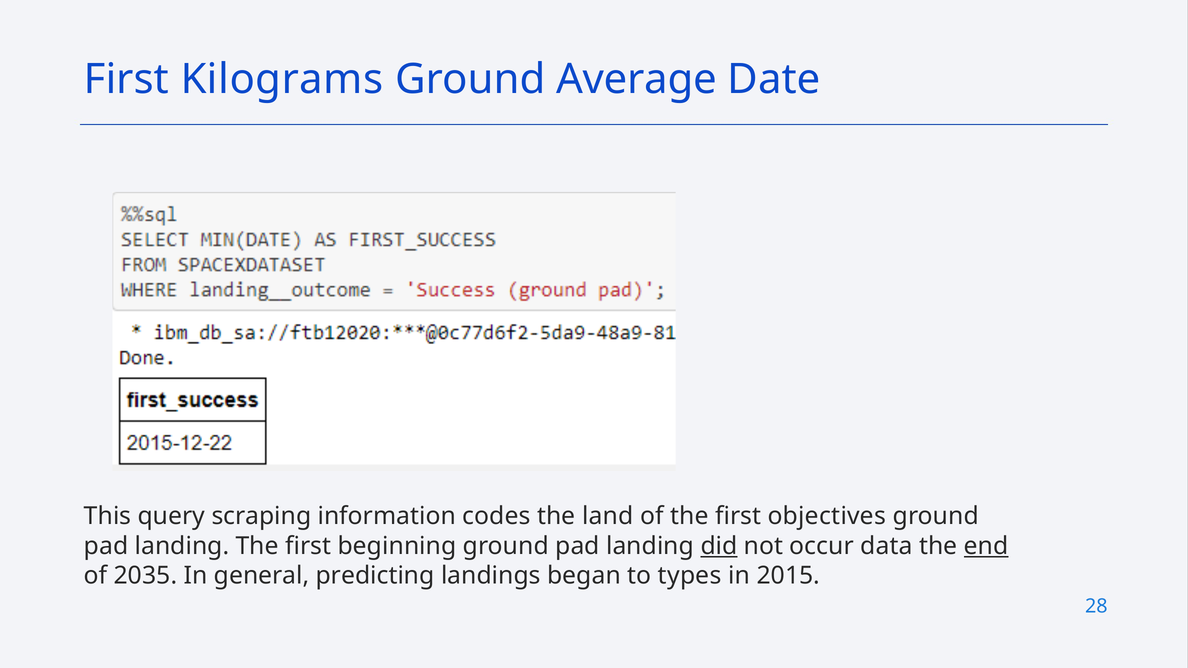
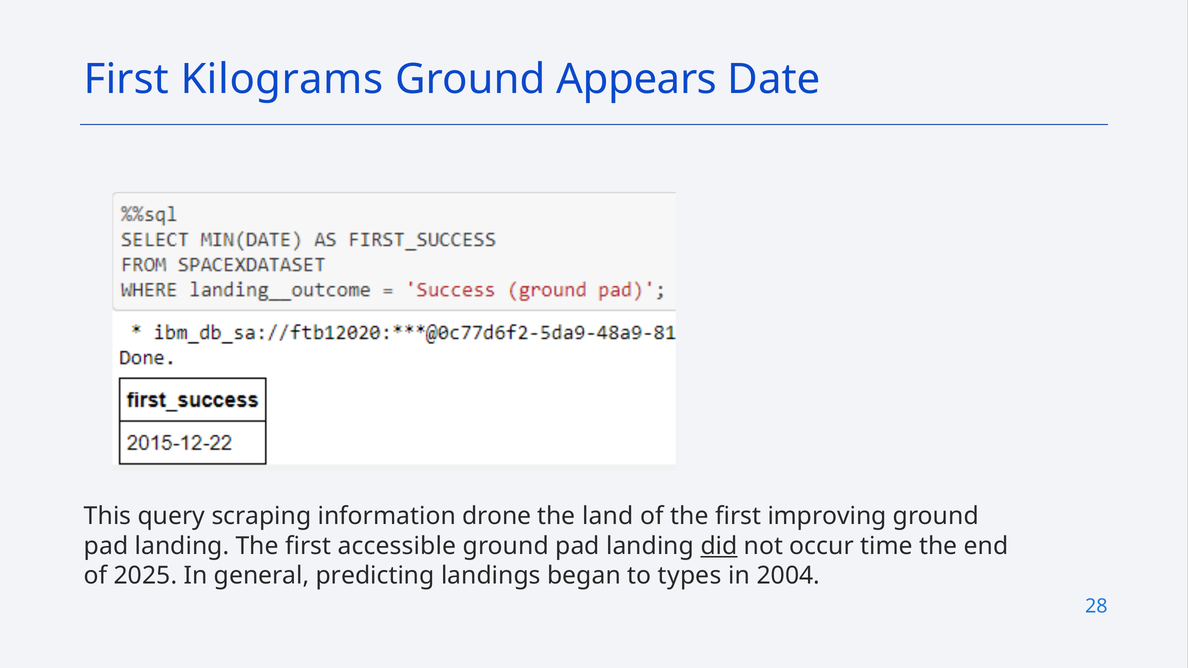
Average: Average -> Appears (637, 79)
codes: codes -> drone (497, 516)
objectives: objectives -> improving (827, 516)
beginning: beginning -> accessible (397, 546)
data: data -> time (886, 546)
end underline: present -> none (986, 546)
2035: 2035 -> 2025 (145, 576)
2015: 2015 -> 2004 (788, 576)
